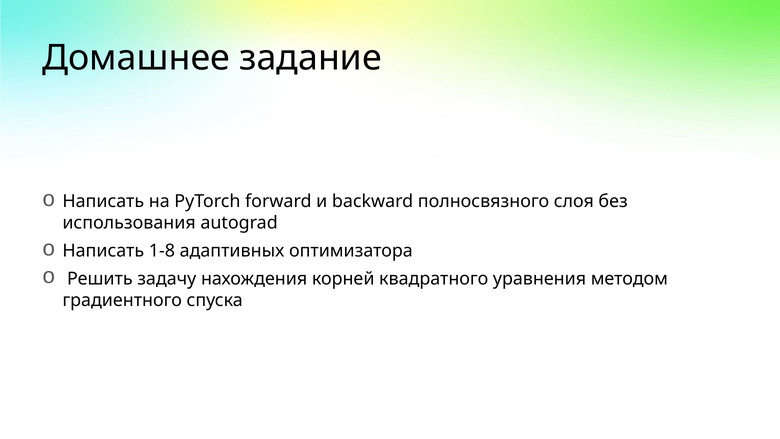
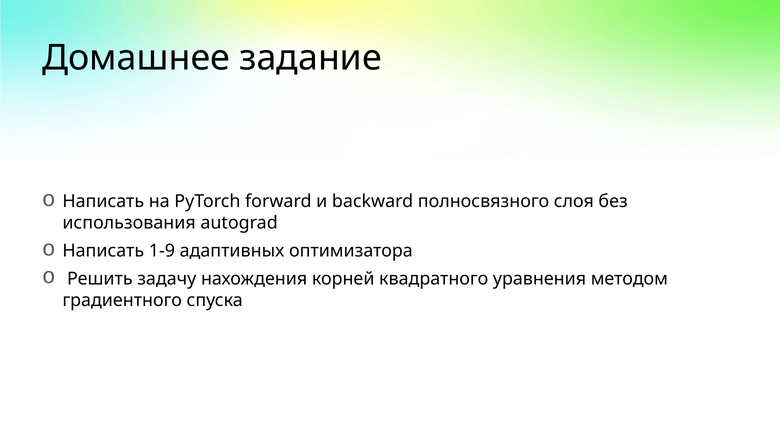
1-8: 1-8 -> 1-9 (162, 251)
